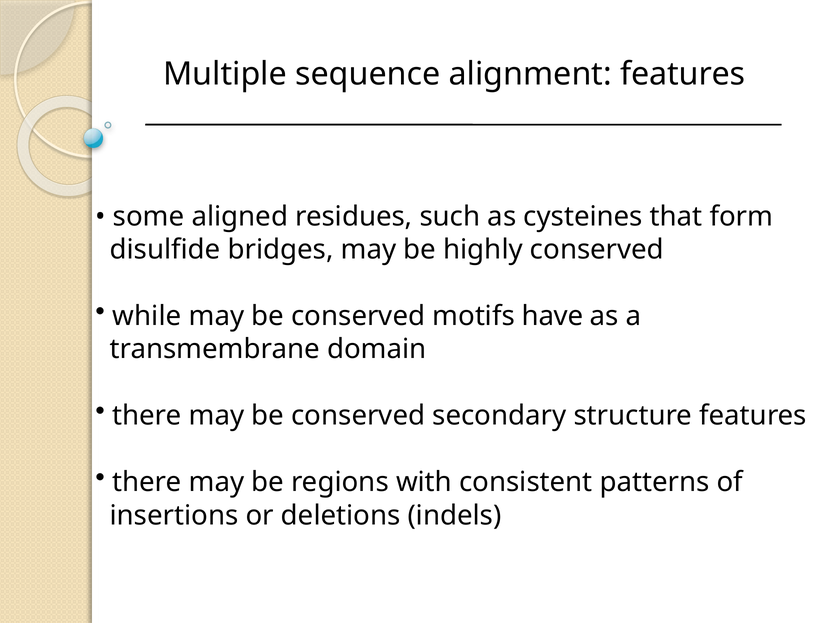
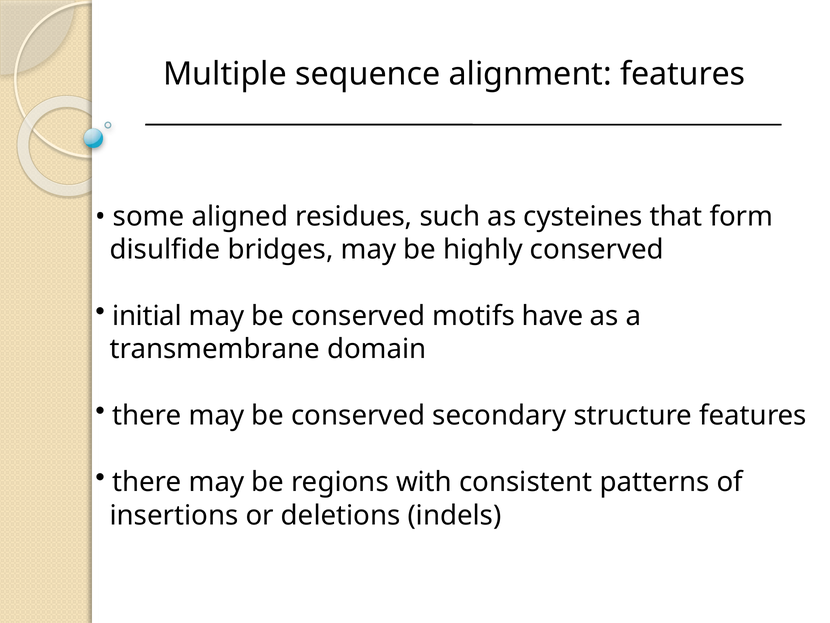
while: while -> initial (147, 316)
